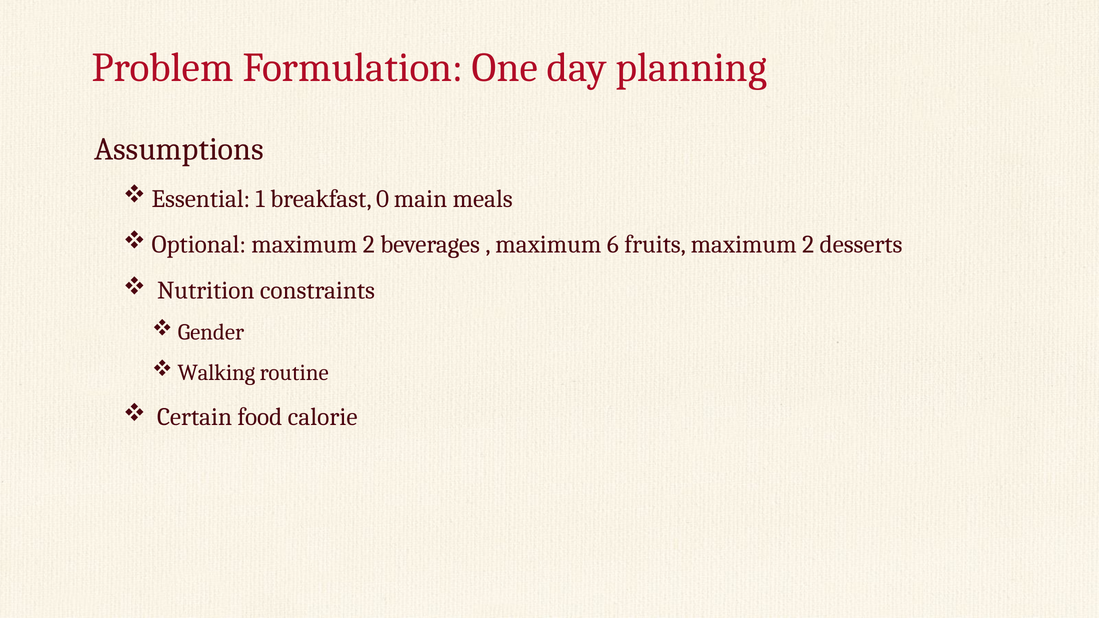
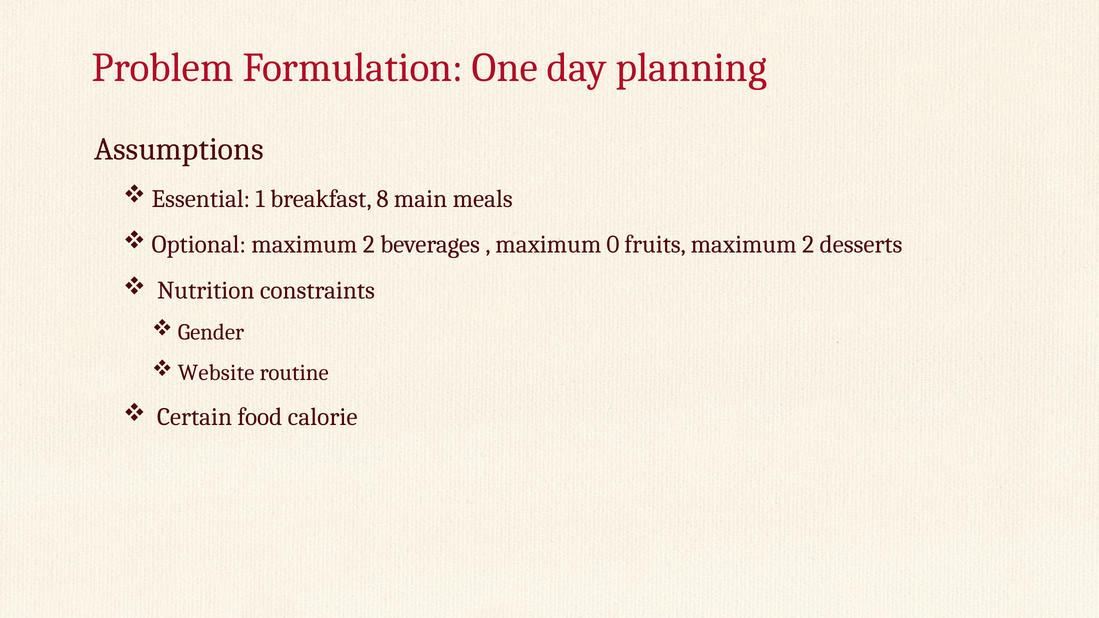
0: 0 -> 8 (383, 199)
6: 6 -> 0 (613, 245)
Walking: Walking -> Website (216, 373)
